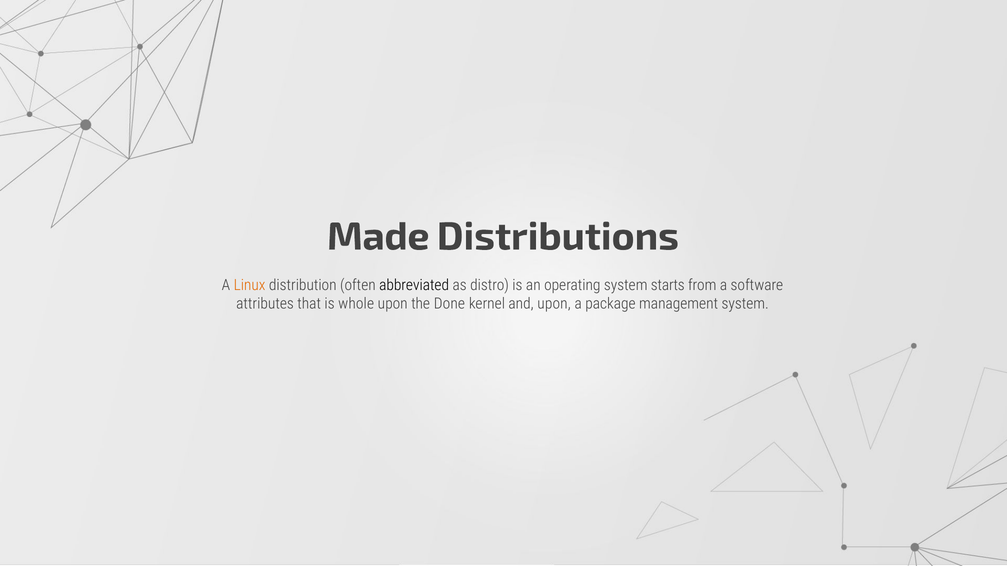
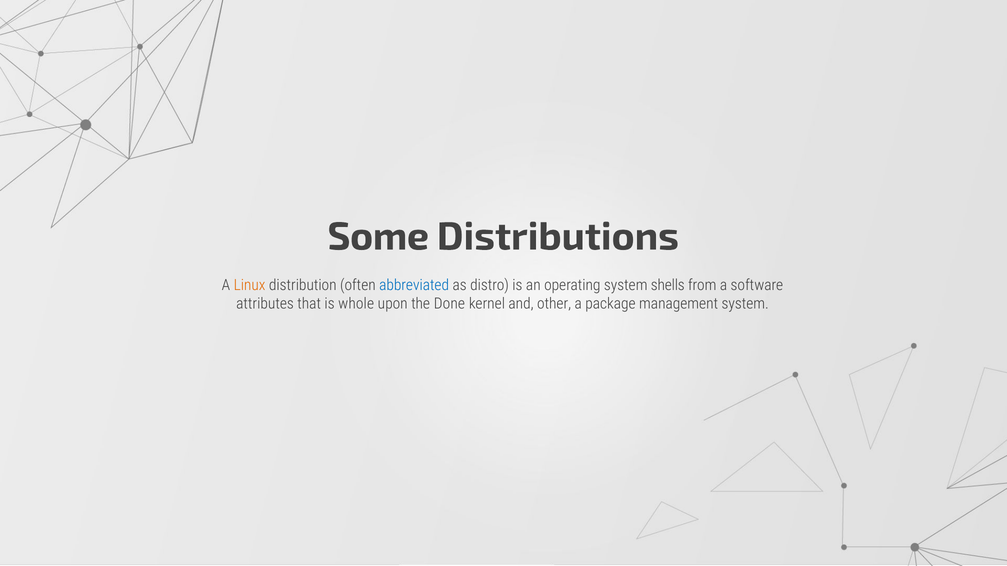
Made: Made -> Some (378, 237)
abbreviated colour: black -> blue (414, 285)
starts: starts -> shells (668, 285)
and upon: upon -> other (554, 304)
